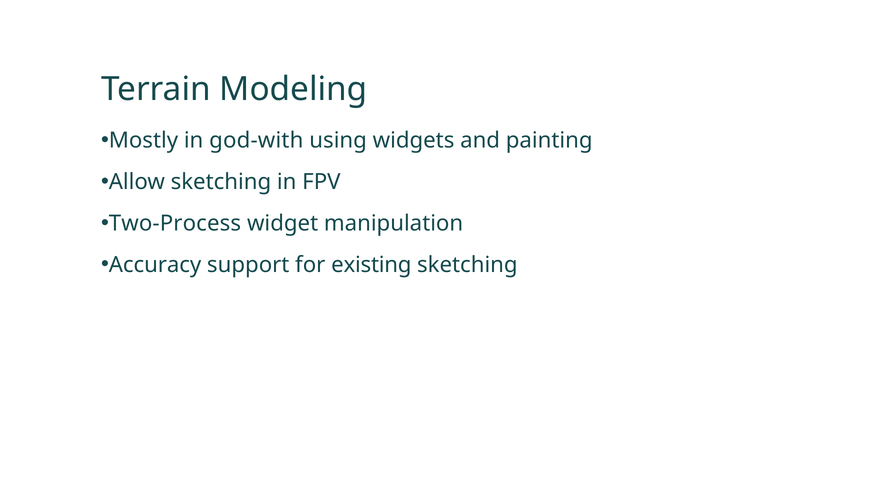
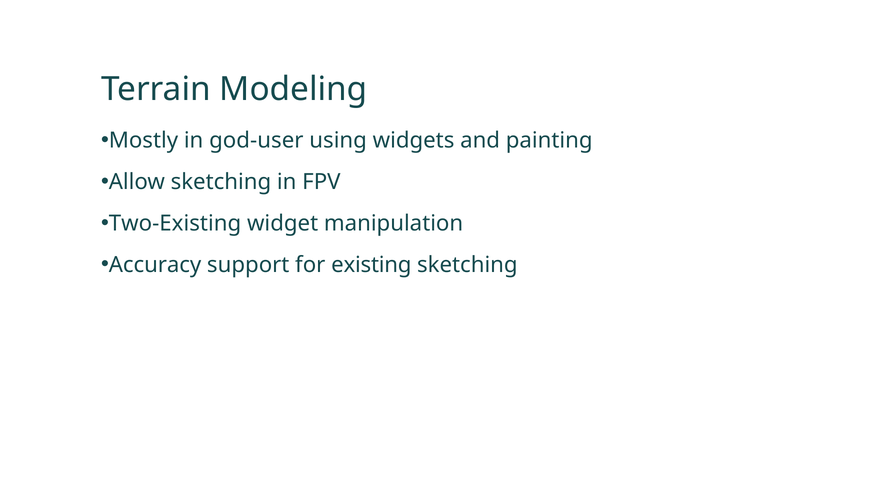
god-with: god-with -> god-user (256, 141)
Two-Process: Two-Process -> Two-Existing (175, 223)
